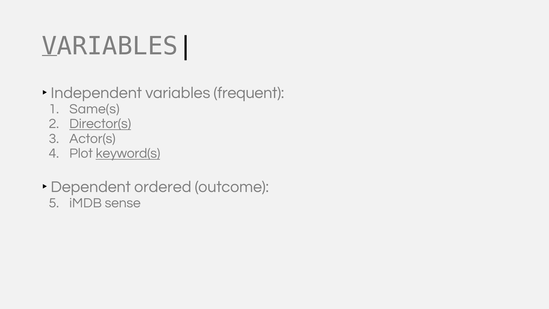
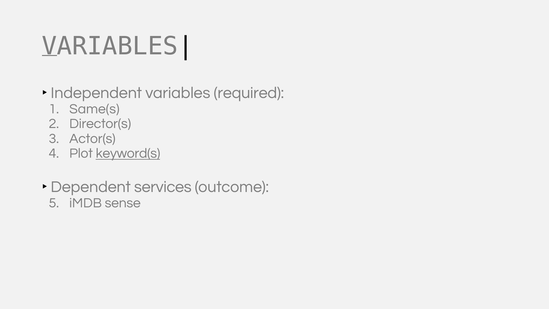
frequent: frequent -> required (249, 93)
Director(s underline: present -> none (100, 124)
ordered: ordered -> services (163, 187)
